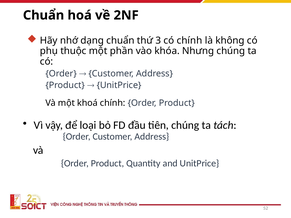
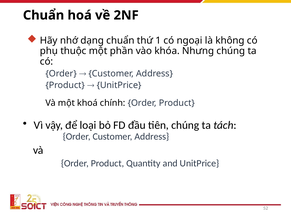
3: 3 -> 1 (158, 41)
có chính: chính -> ngoại (190, 41)
